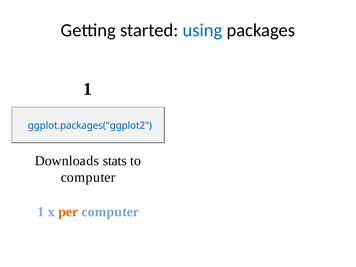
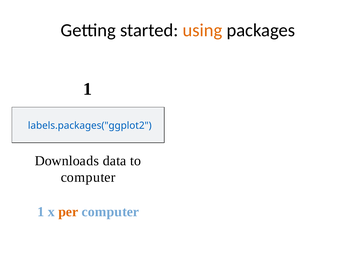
using colour: blue -> orange (203, 30)
ggplot.packages("ggplot2: ggplot.packages("ggplot2 -> labels.packages("ggplot2 (90, 126)
stats: stats -> data (115, 161)
